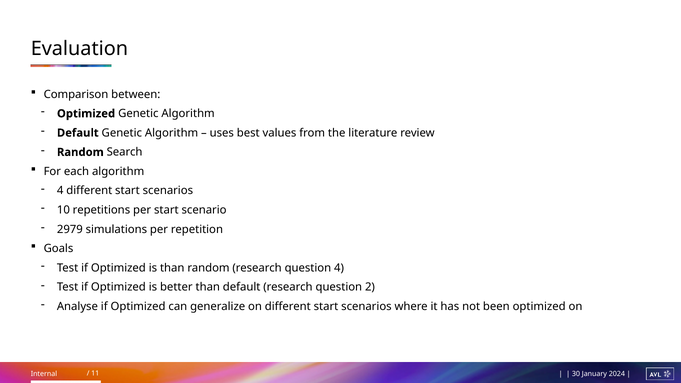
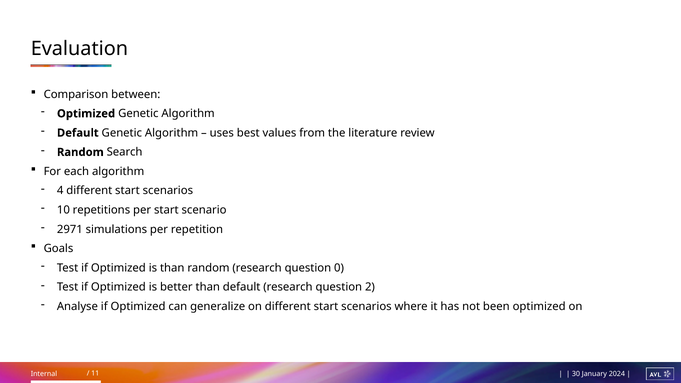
2979: 2979 -> 2971 (70, 229)
question 4: 4 -> 0 (339, 268)
